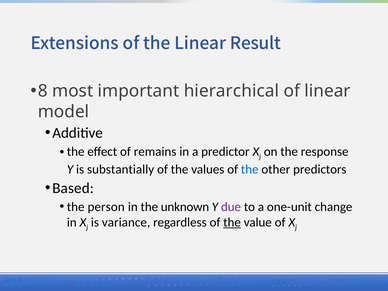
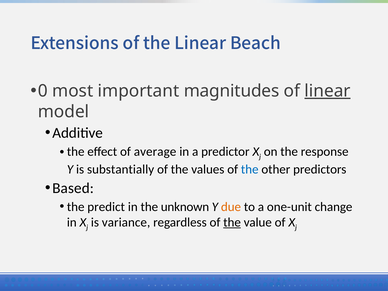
Result: Result -> Beach (255, 43)
8: 8 -> 0 (43, 91)
hierarchical: hierarchical -> magnitudes (232, 91)
linear underline: none -> present (328, 91)
remains: remains -> average (155, 152)
person: person -> predict (106, 207)
due colour: purple -> orange (231, 207)
